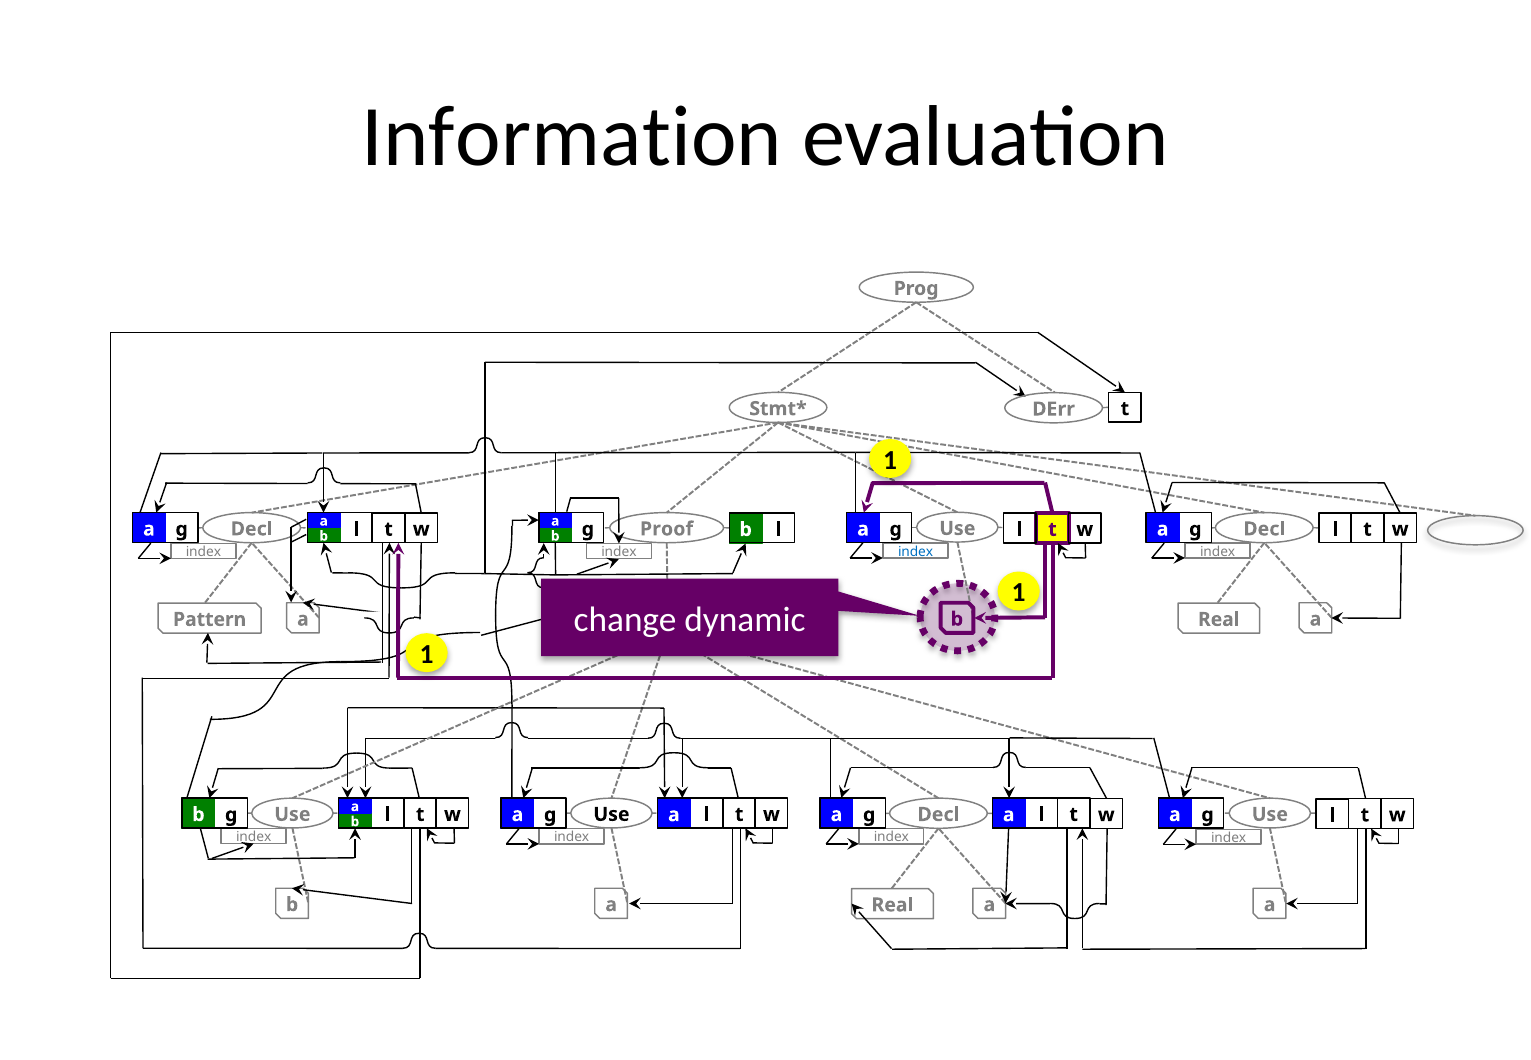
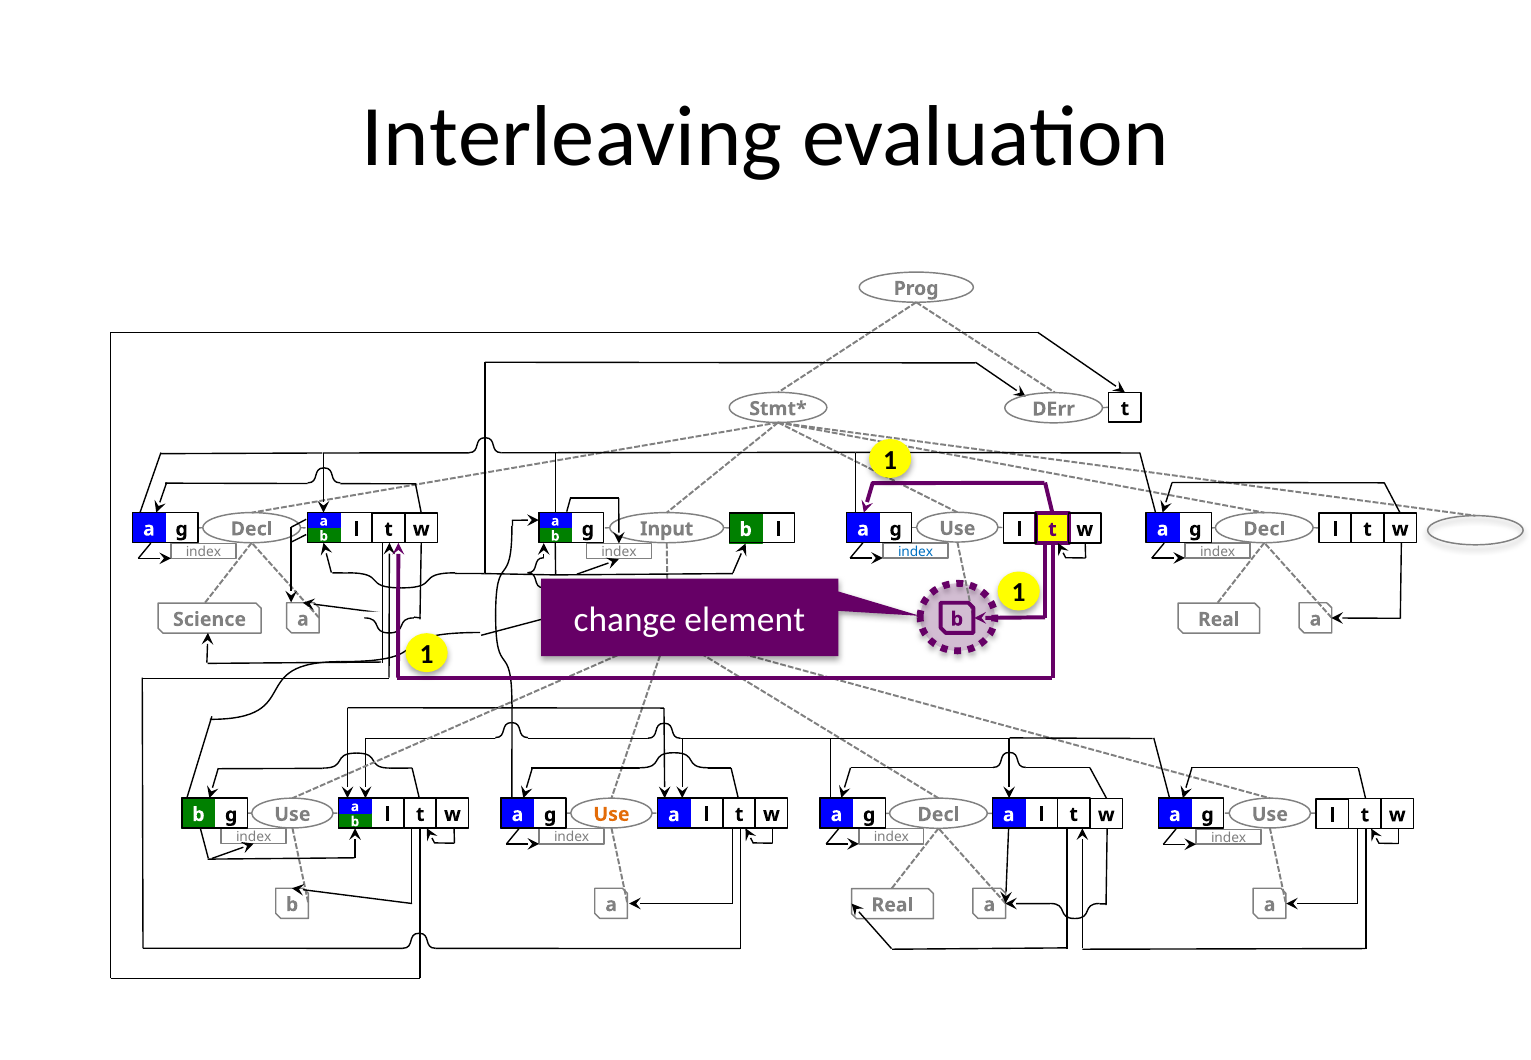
Information: Information -> Interleaving (572, 137)
Proof: Proof -> Input (667, 529)
dynamic: dynamic -> element (745, 620)
Pattern: Pattern -> Science (210, 619)
Use colour: black -> orange (611, 814)
